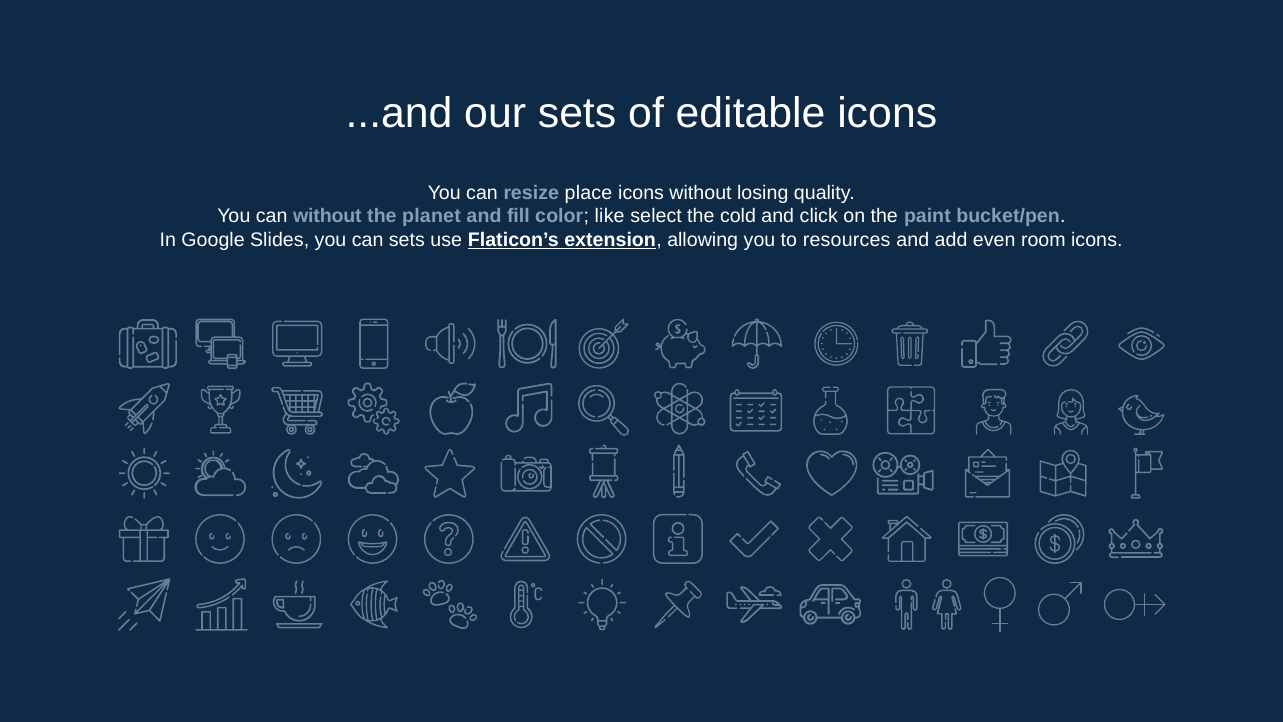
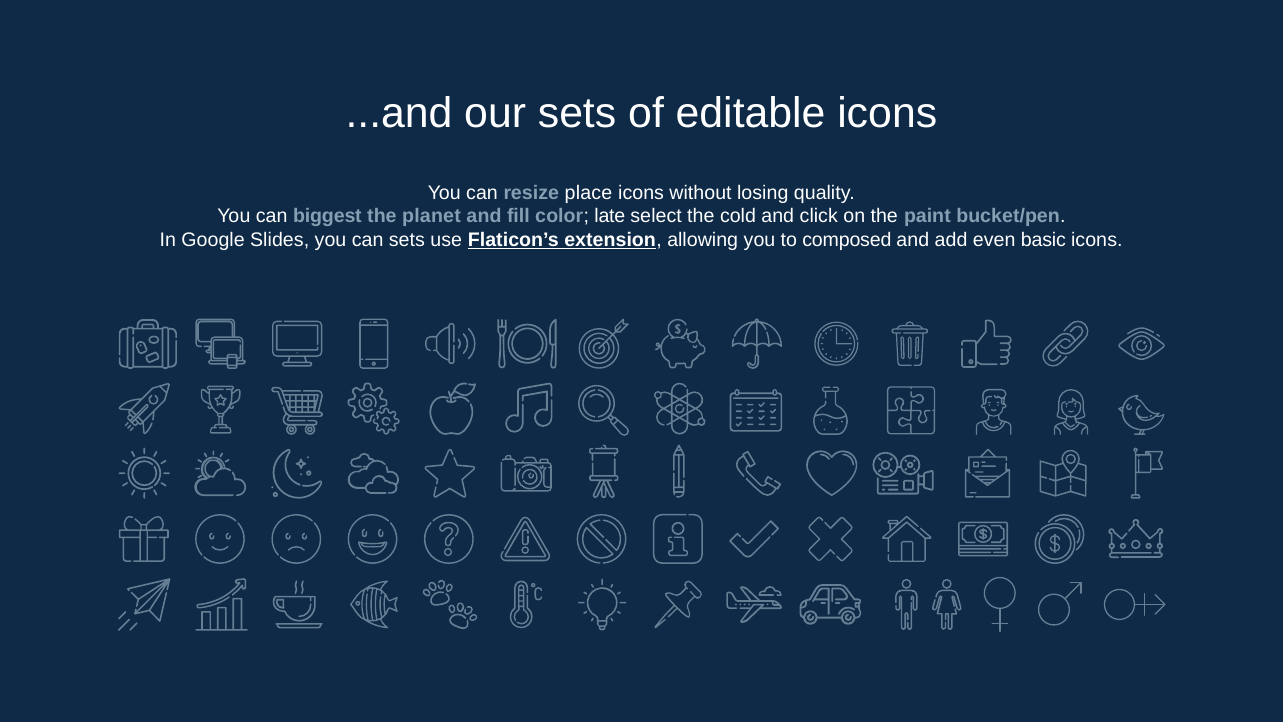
can without: without -> biggest (327, 216)
like: like -> late (610, 216)
resources: resources -> composed (847, 240)
room: room -> basic (1043, 240)
